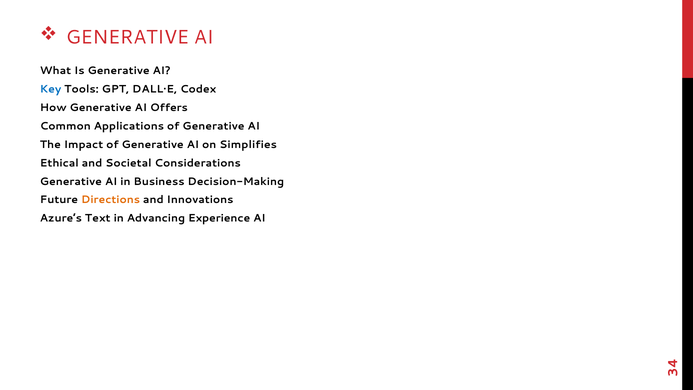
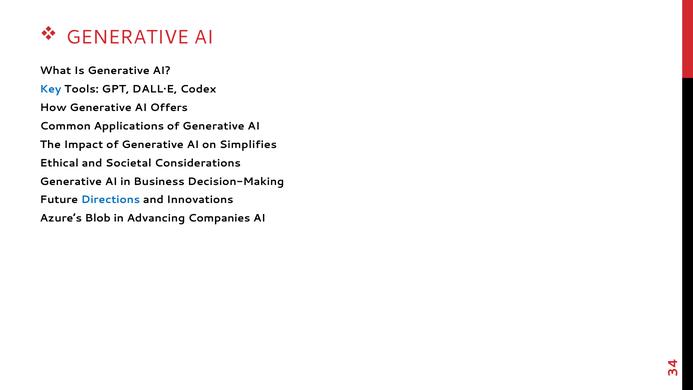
Directions colour: orange -> blue (111, 200)
Text: Text -> Blob (98, 218)
Experience: Experience -> Companies (219, 218)
